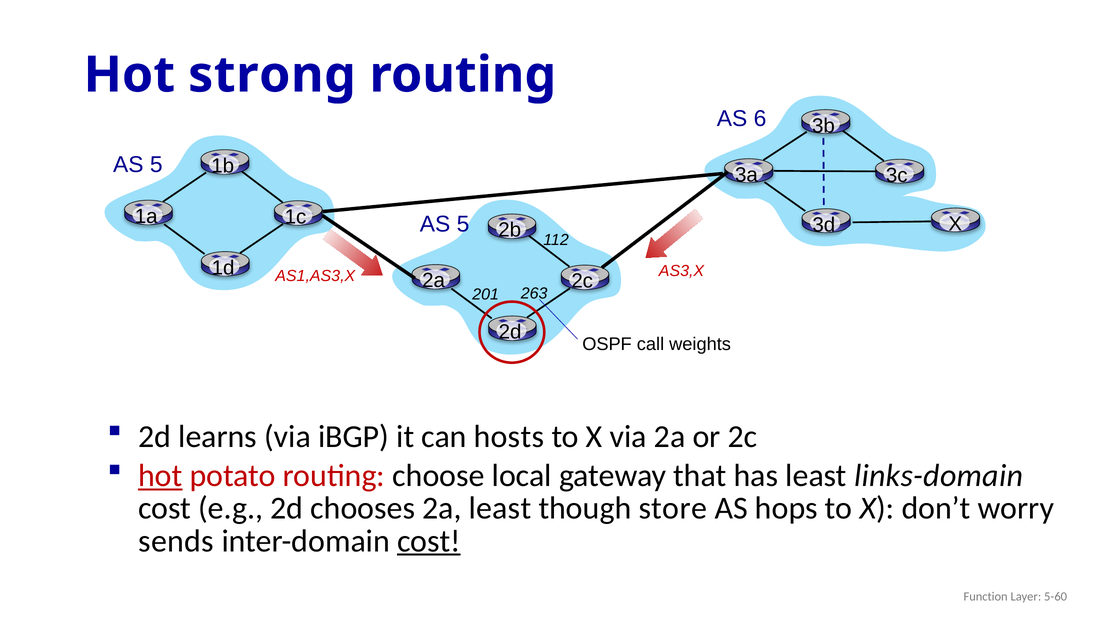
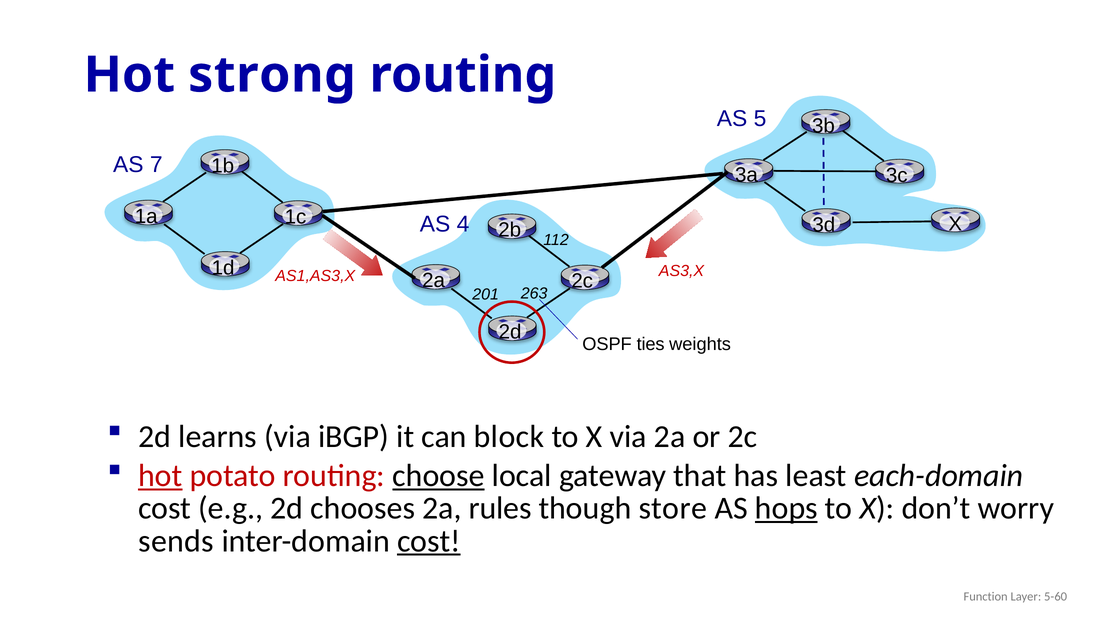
6: 6 -> 5 (760, 119)
5: 5 -> 7 (156, 165)
5: 5 -> 4 (463, 224)
call: call -> ties (651, 344)
hosts: hosts -> block (509, 436)
choose underline: none -> present (438, 475)
links-domain: links-domain -> each-domain (939, 475)
2a least: least -> rules (500, 508)
hops underline: none -> present (786, 508)
